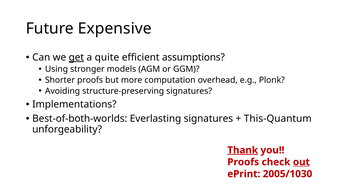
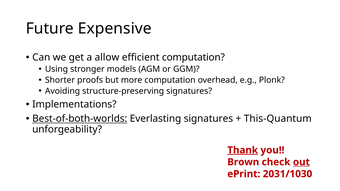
get underline: present -> none (76, 57)
quite: quite -> allow (107, 57)
efficient assumptions: assumptions -> computation (193, 57)
Best-of-both-worlds underline: none -> present (80, 119)
Proofs: Proofs -> Brown (243, 162)
2005/1030: 2005/1030 -> 2031/1030 (288, 174)
